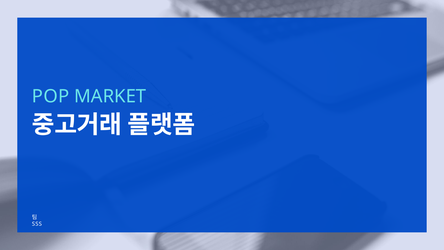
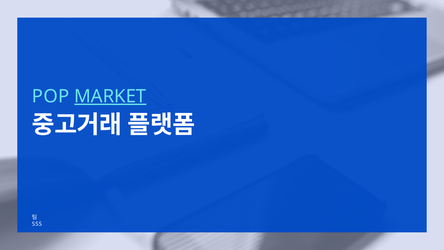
MARKET underline: none -> present (110, 96)
